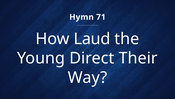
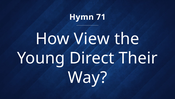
Laud: Laud -> View (92, 39)
